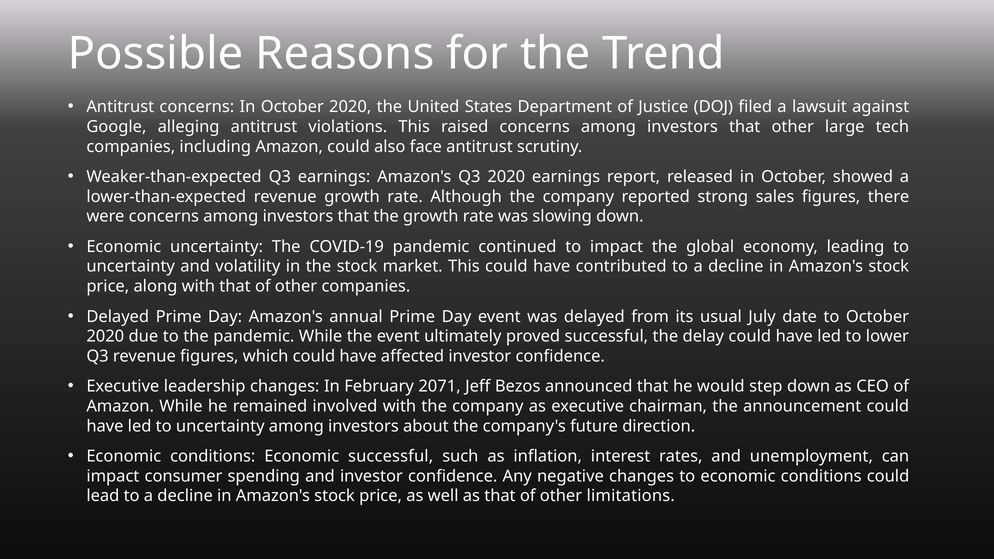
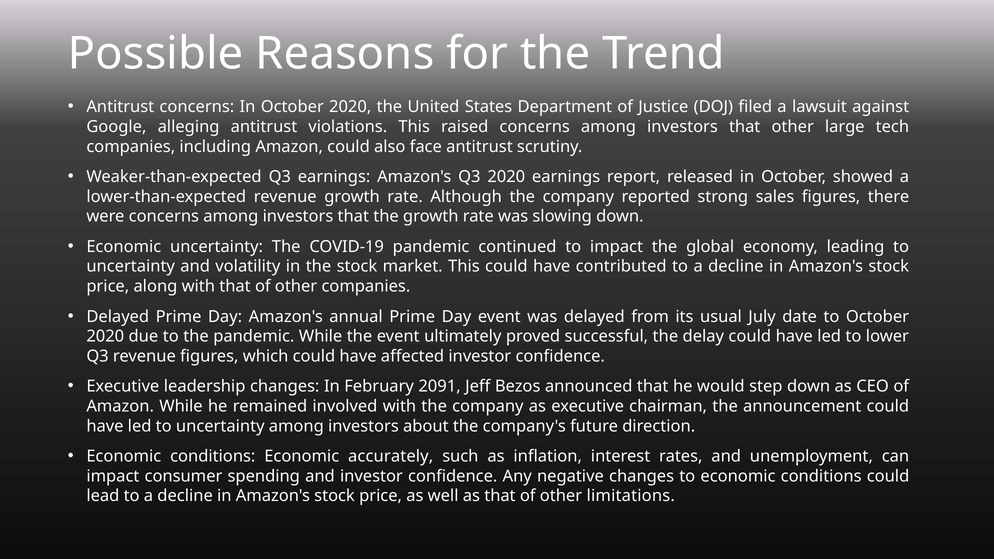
2071: 2071 -> 2091 (440, 387)
Economic successful: successful -> accurately (391, 456)
